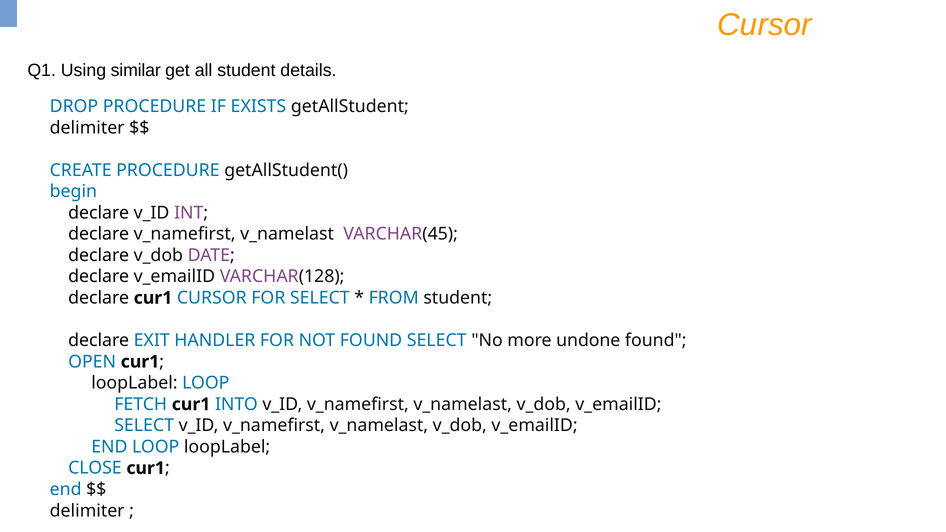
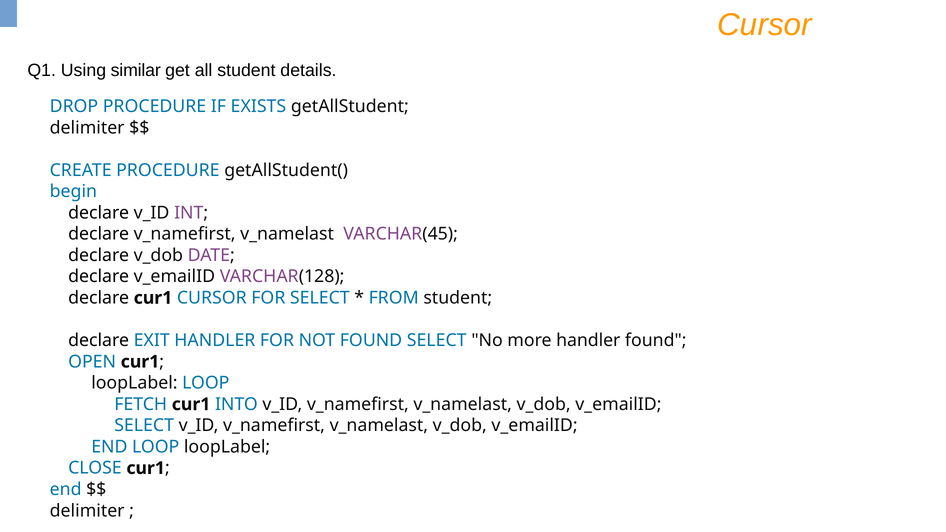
more undone: undone -> handler (588, 341)
